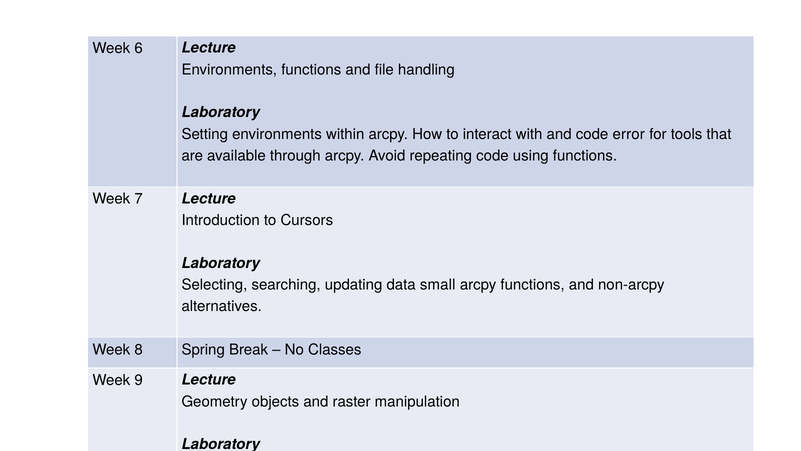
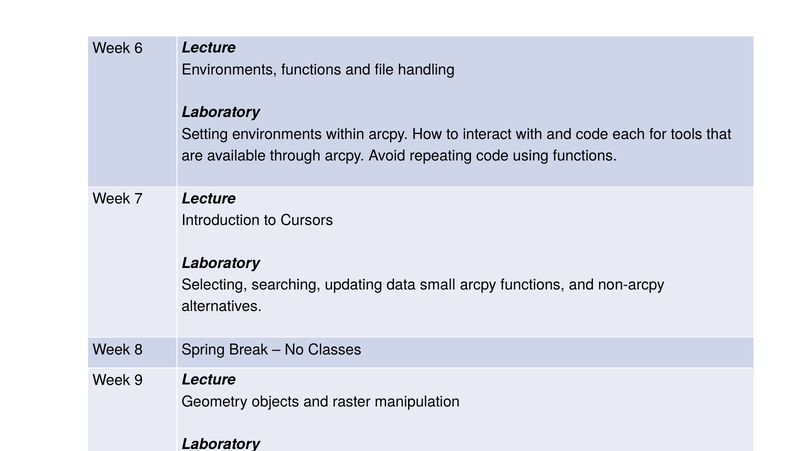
error: error -> each (629, 134)
